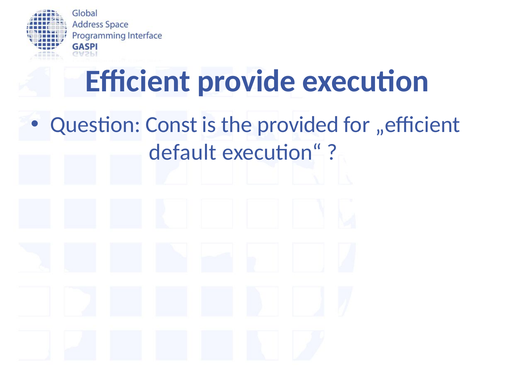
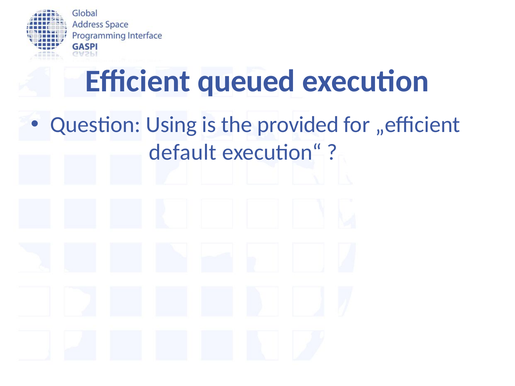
provide: provide -> queued (246, 81)
Const: Const -> Using (171, 125)
